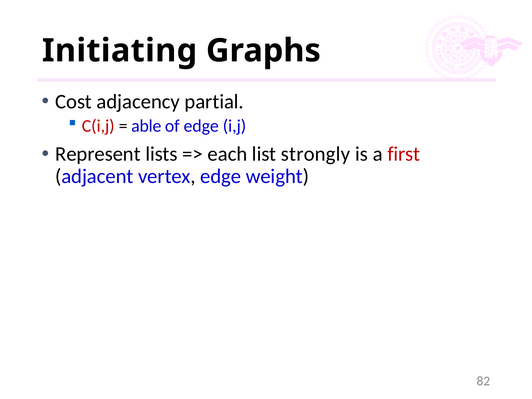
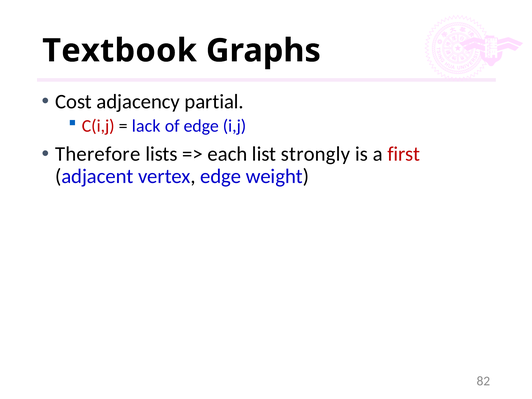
Initiating: Initiating -> Textbook (120, 51)
able: able -> lack (146, 126)
Represent: Represent -> Therefore (98, 154)
